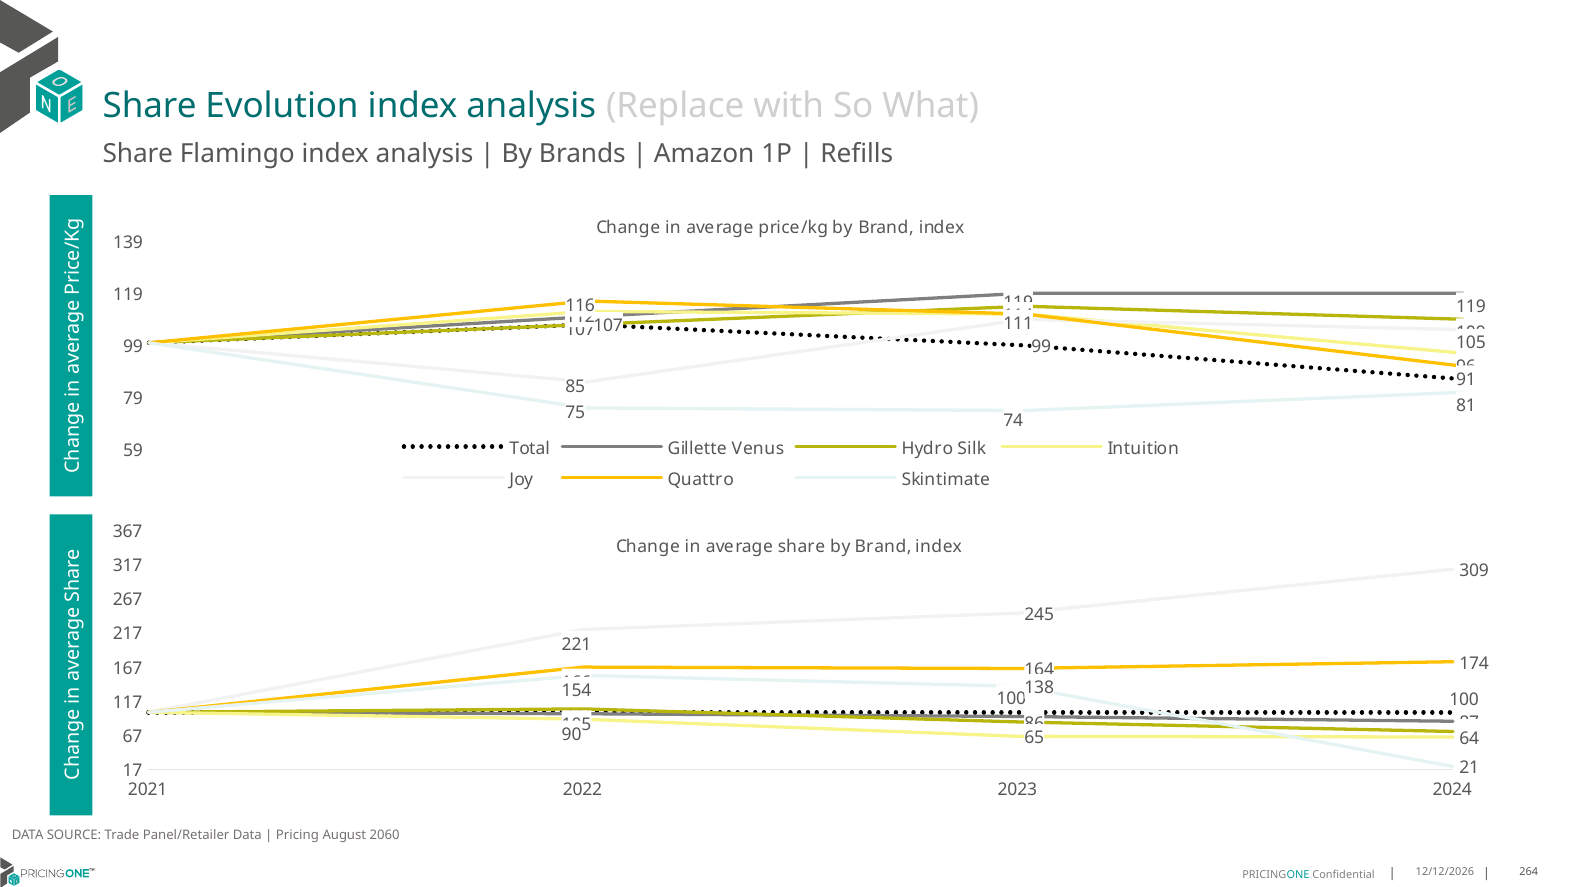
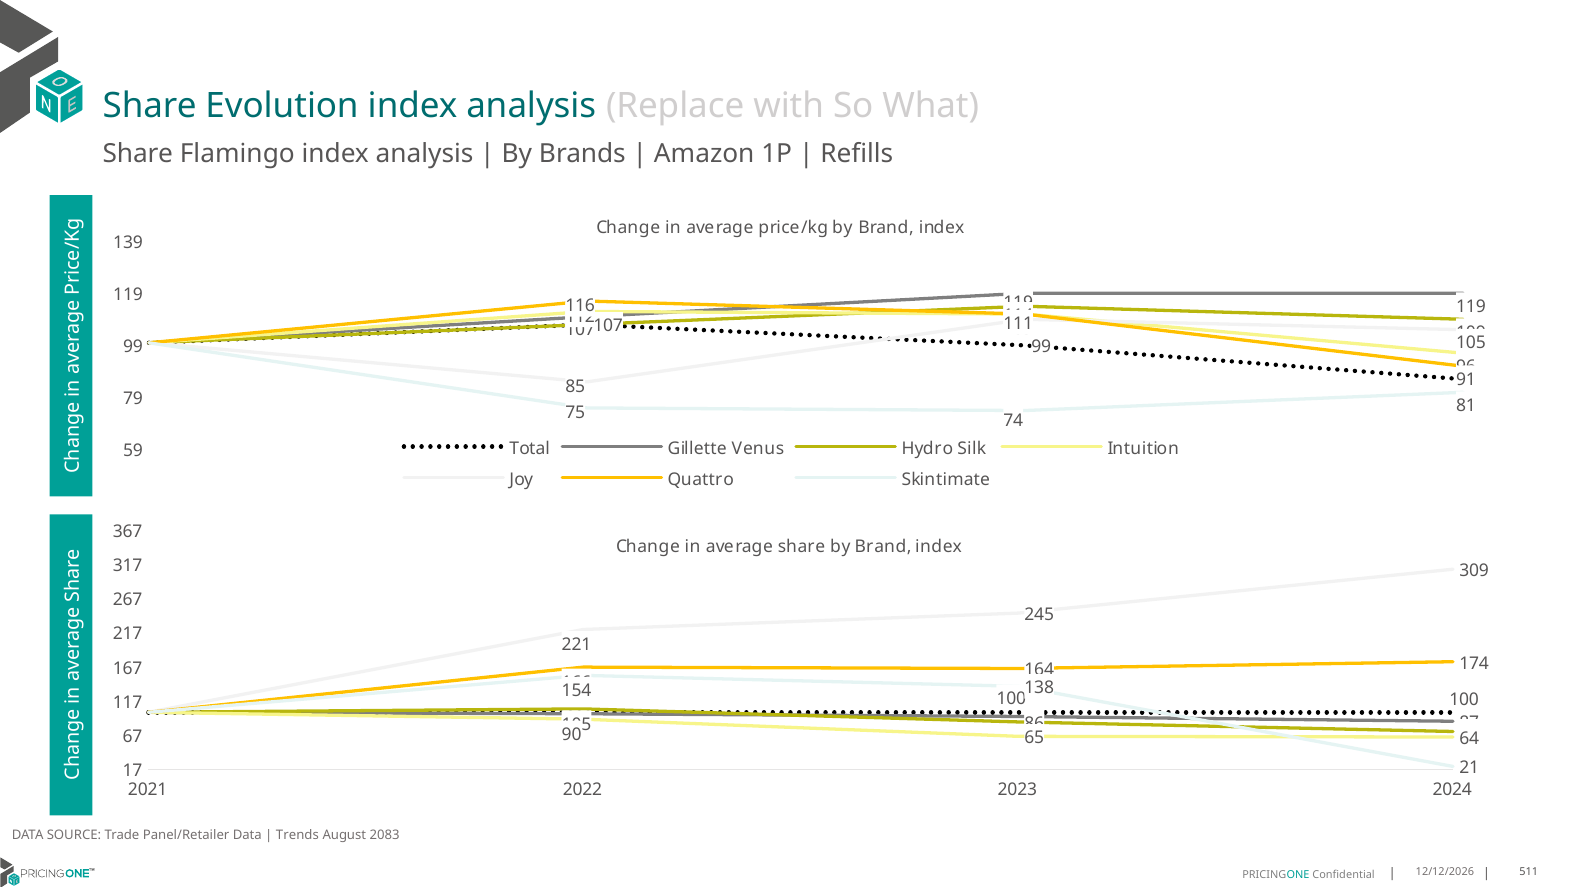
Pricing: Pricing -> Trends (297, 836)
2060: 2060 -> 2083 (385, 836)
264: 264 -> 511 (1529, 872)
